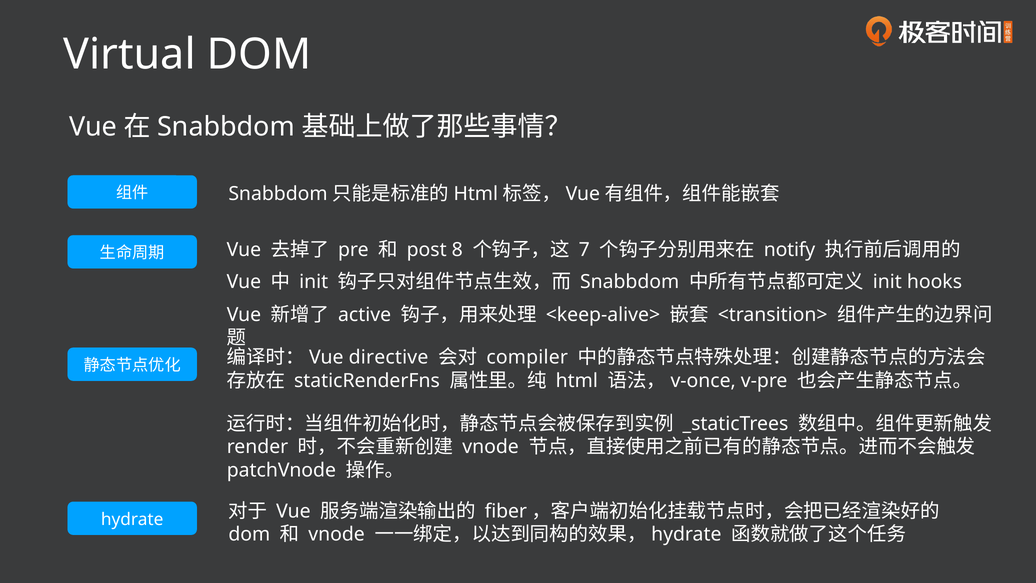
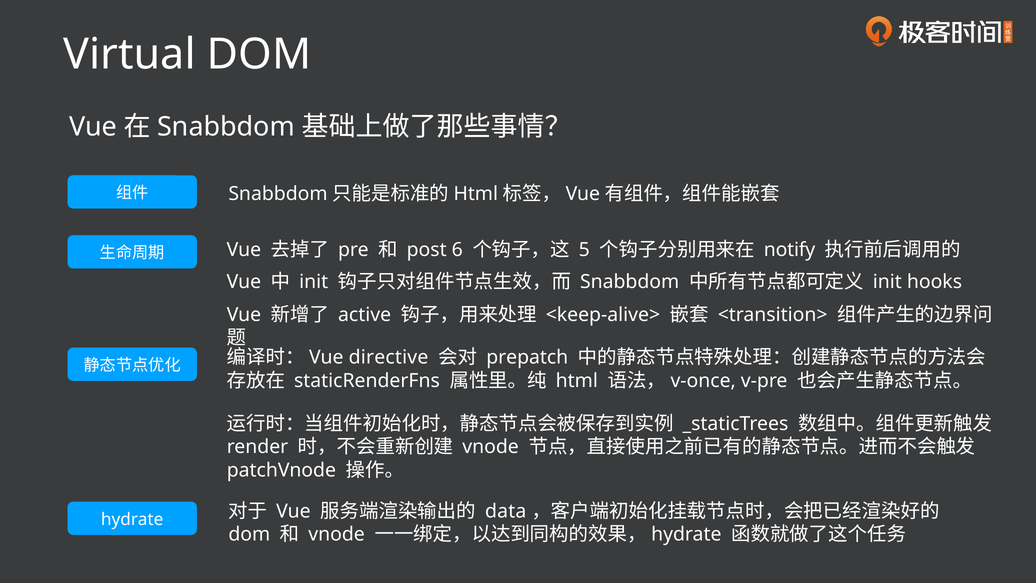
8: 8 -> 6 (457, 250)
7: 7 -> 5 (584, 250)
compiler: compiler -> prepatch (527, 357)
fiber: fiber -> data (506, 511)
